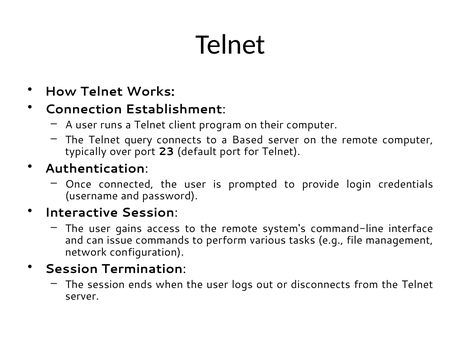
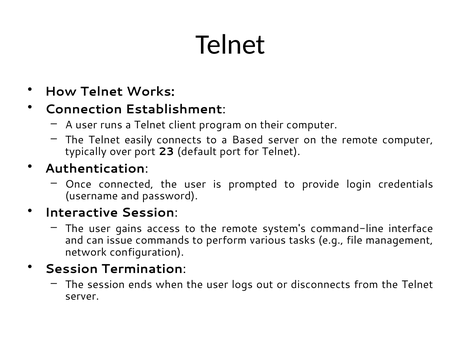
query: query -> easily (138, 140)
